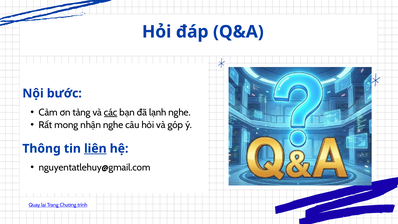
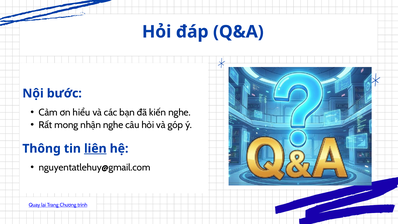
tảng: tảng -> hiểu (81, 112)
các underline: present -> none (111, 112)
lạnh: lạnh -> kiến (158, 112)
